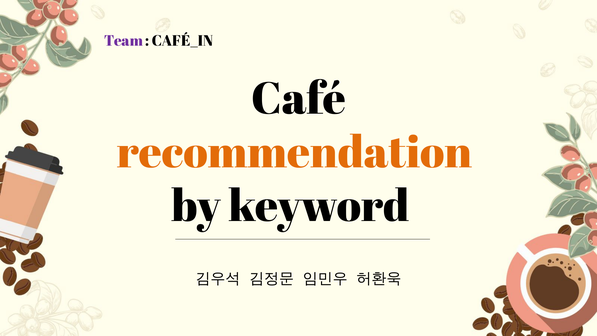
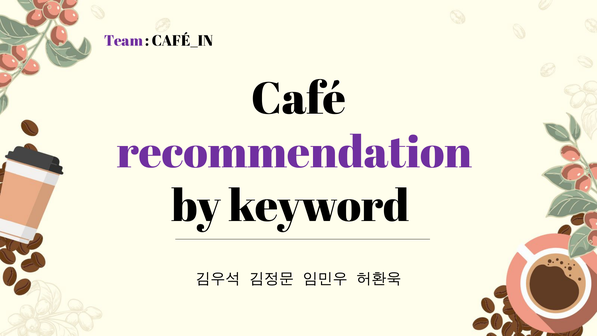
recommendation colour: orange -> purple (294, 153)
